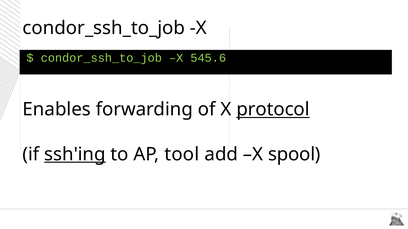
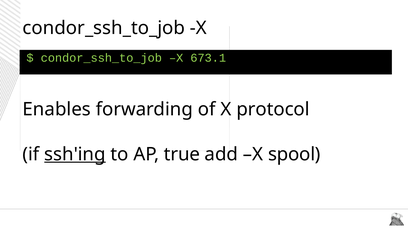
545.6: 545.6 -> 673.1 (208, 58)
protocol underline: present -> none (273, 110)
tool: tool -> true (182, 155)
